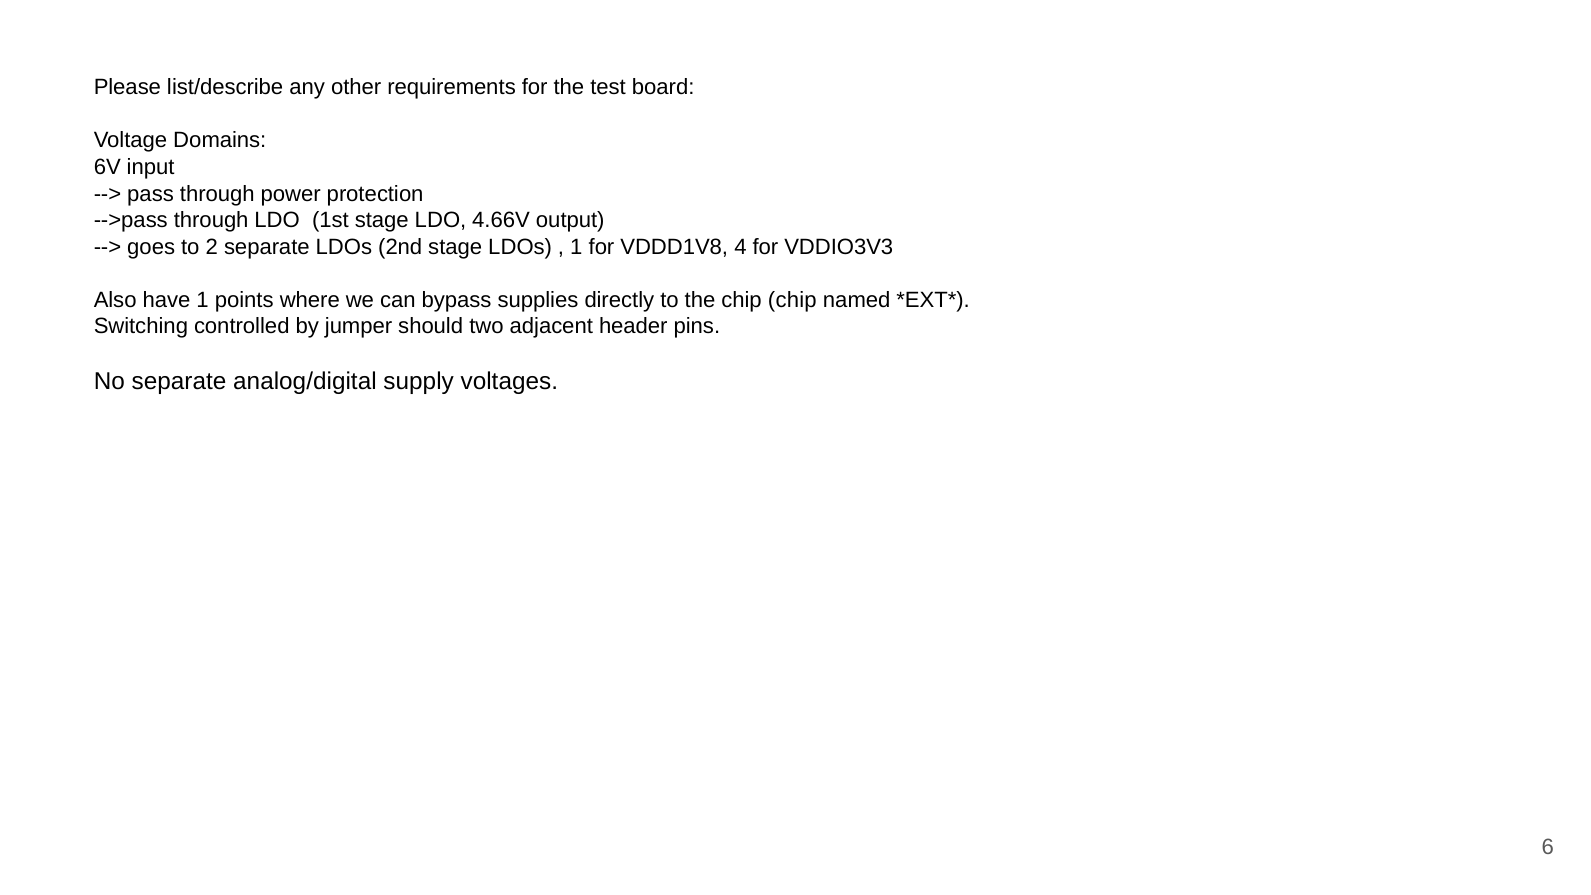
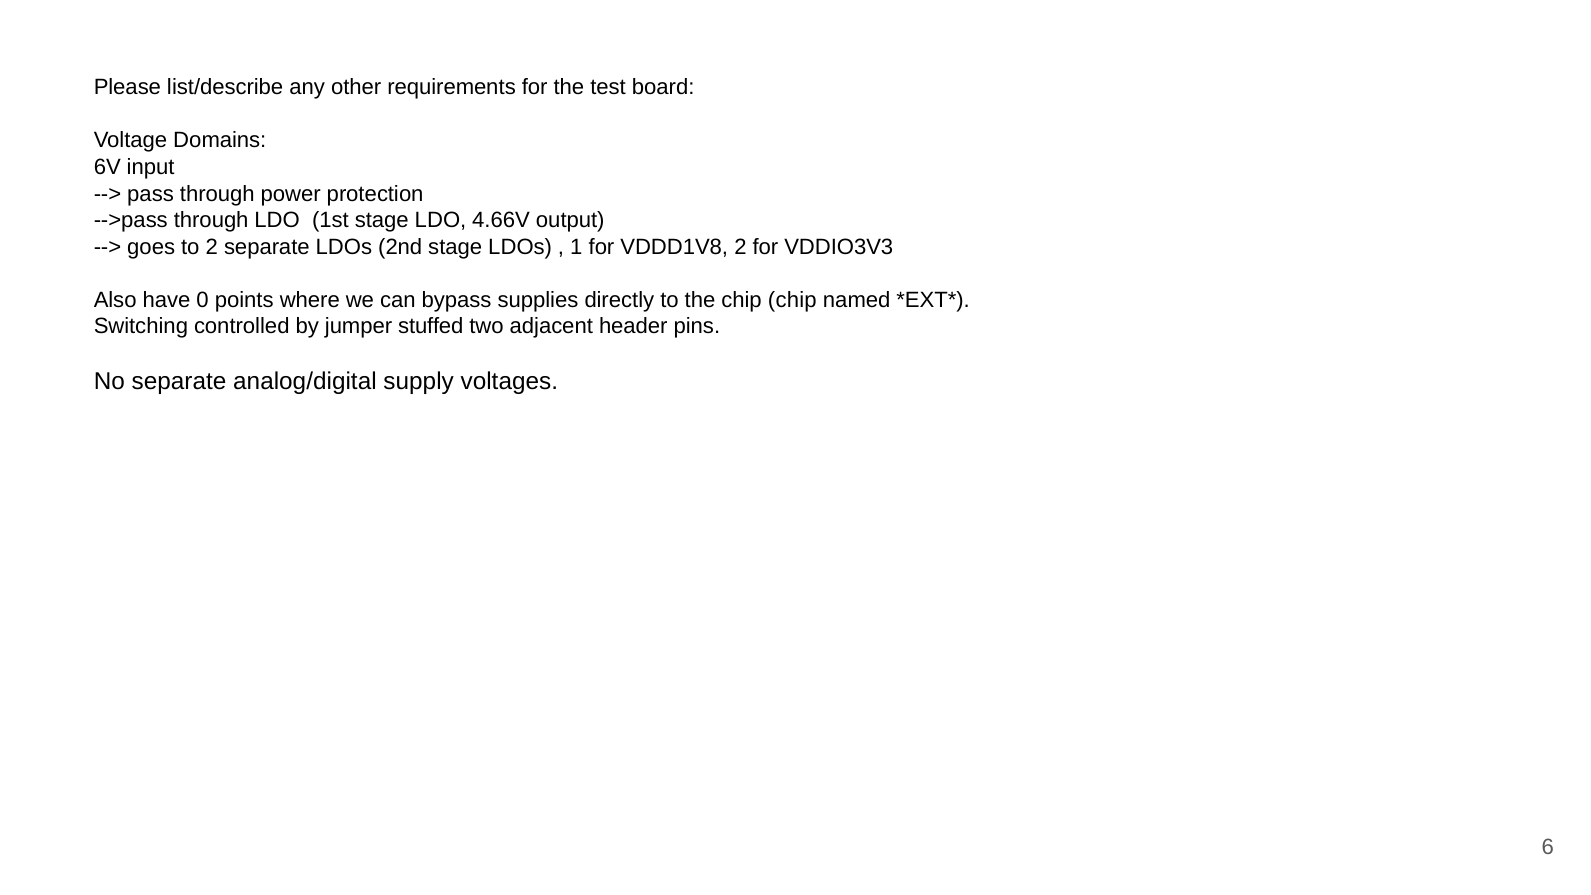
VDDD1V8 4: 4 -> 2 (740, 247)
have 1: 1 -> 0 (203, 300)
should: should -> stuffed (431, 327)
